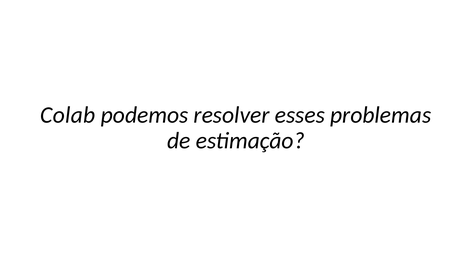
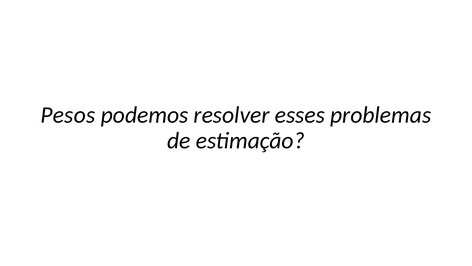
Colab: Colab -> Pesos (68, 115)
